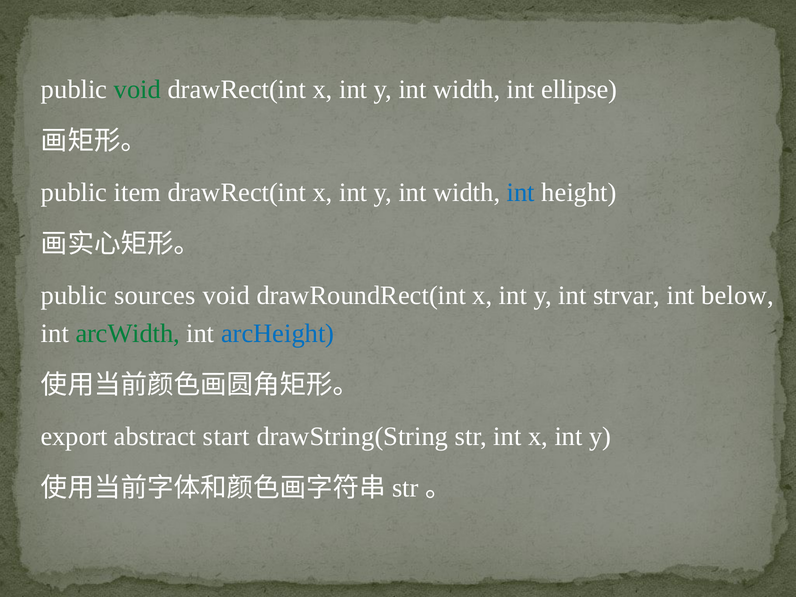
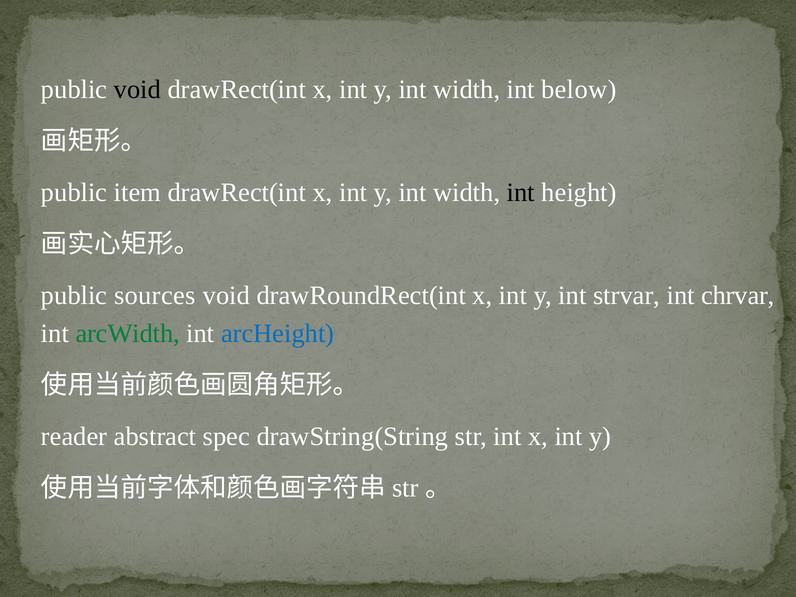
void colour: green -> black (137, 90)
ellipse: ellipse -> below (579, 90)
int colour: blue -> black (521, 192)
below: below -> chrvar (738, 295)
export: export -> reader (74, 436)
start: start -> spec (226, 436)
